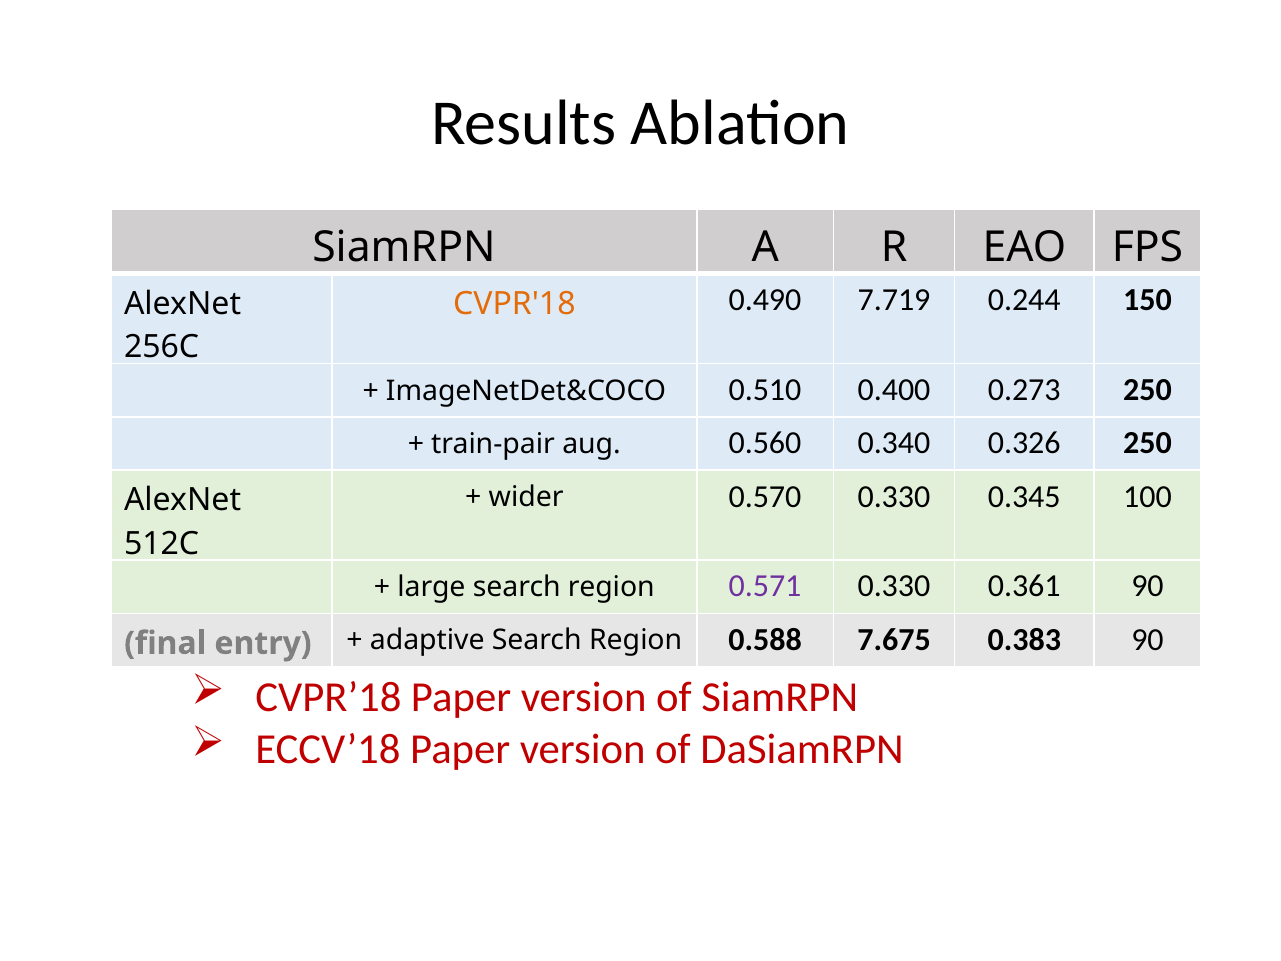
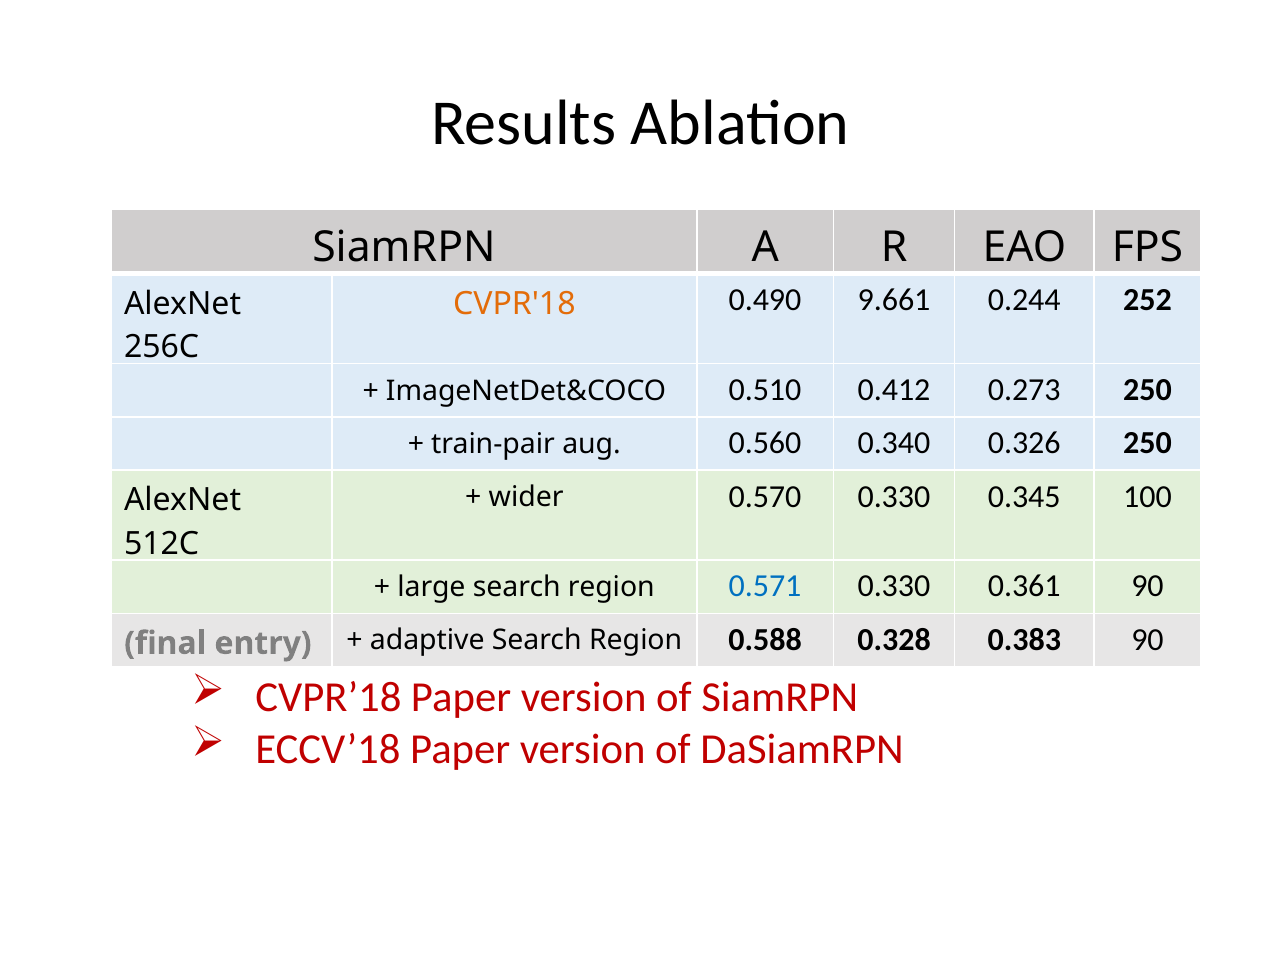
7.719: 7.719 -> 9.661 (894, 300)
150: 150 -> 252 (1147, 300)
0.400: 0.400 -> 0.412 (894, 390)
0.571 colour: purple -> blue (765, 586)
7.675: 7.675 -> 0.328 (894, 639)
